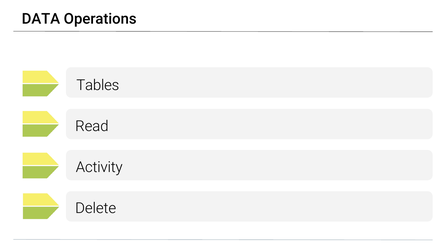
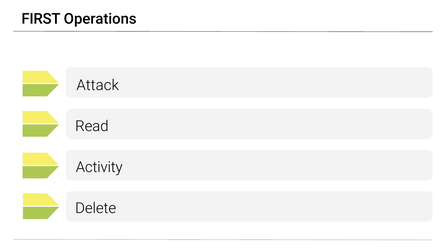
DATA: DATA -> FIRST (41, 19)
Tables: Tables -> Attack (98, 85)
